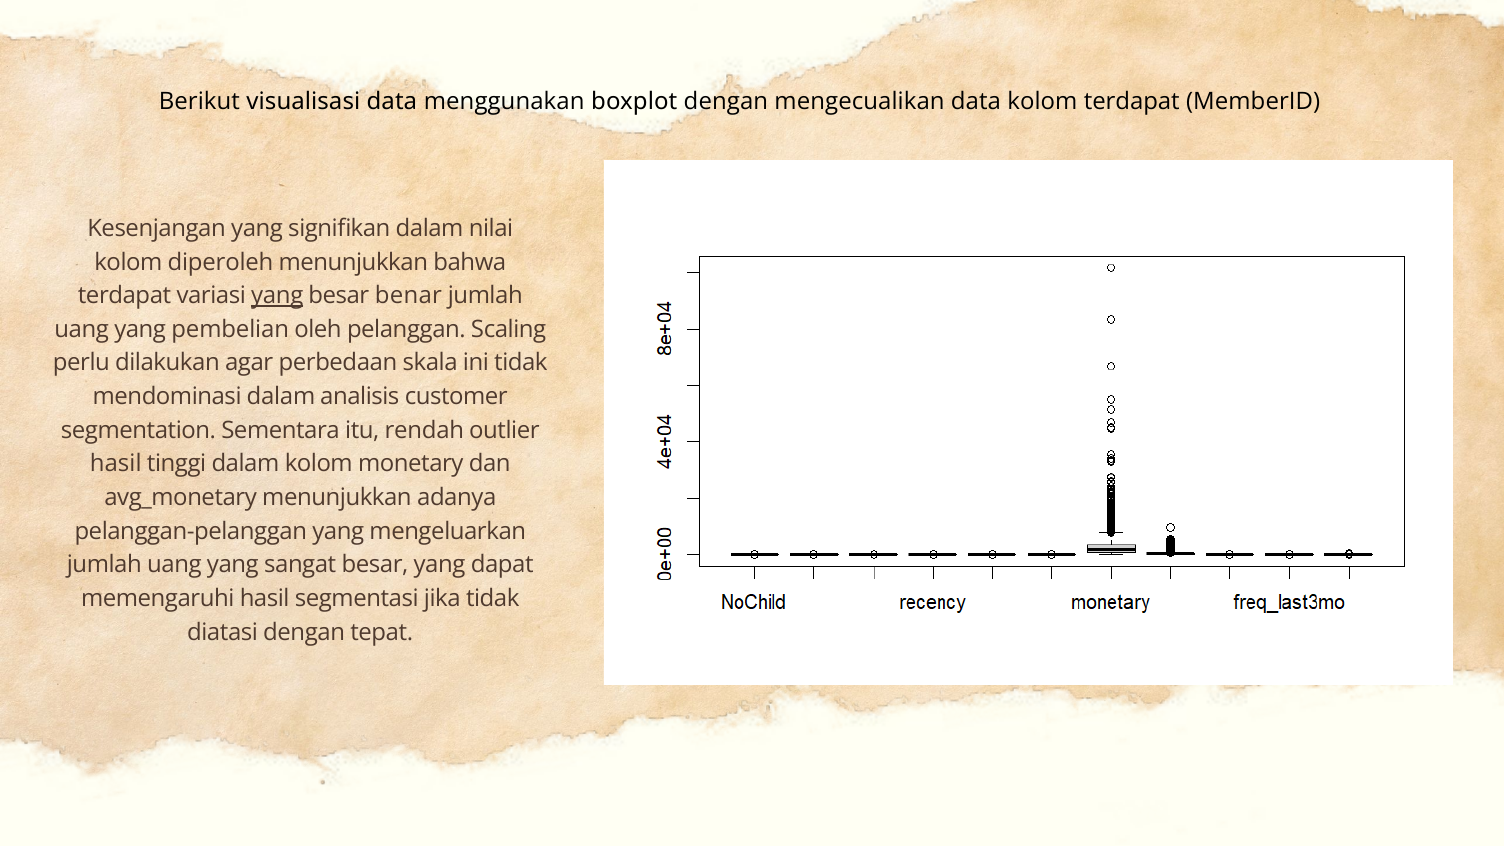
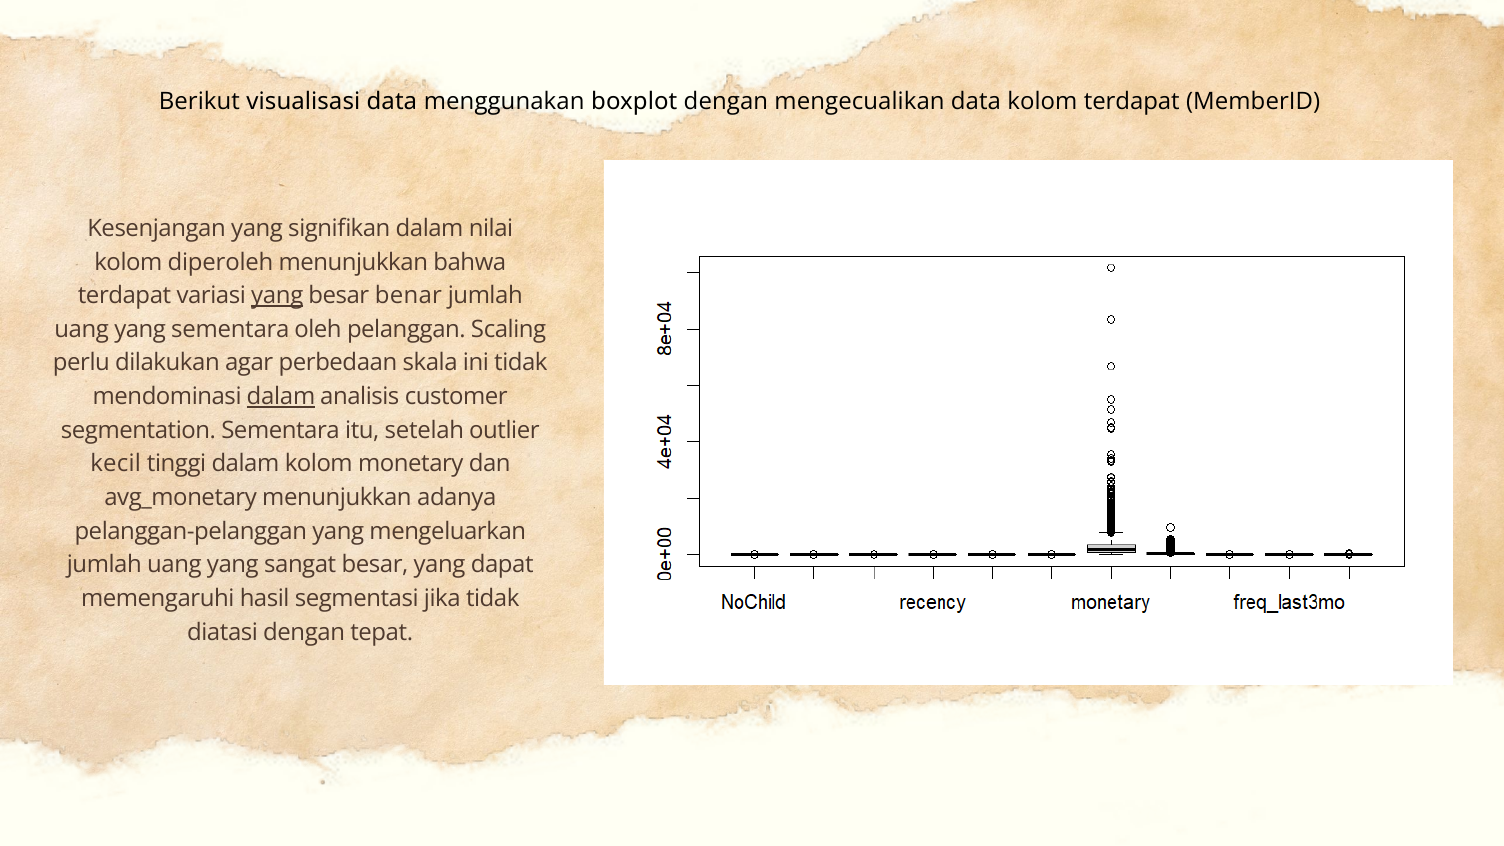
yang pembelian: pembelian -> sementara (230, 329)
dalam underline: none -> present (281, 397)
rendah: rendah -> setelah (424, 430)
hasil: hasil -> kecil (116, 464)
